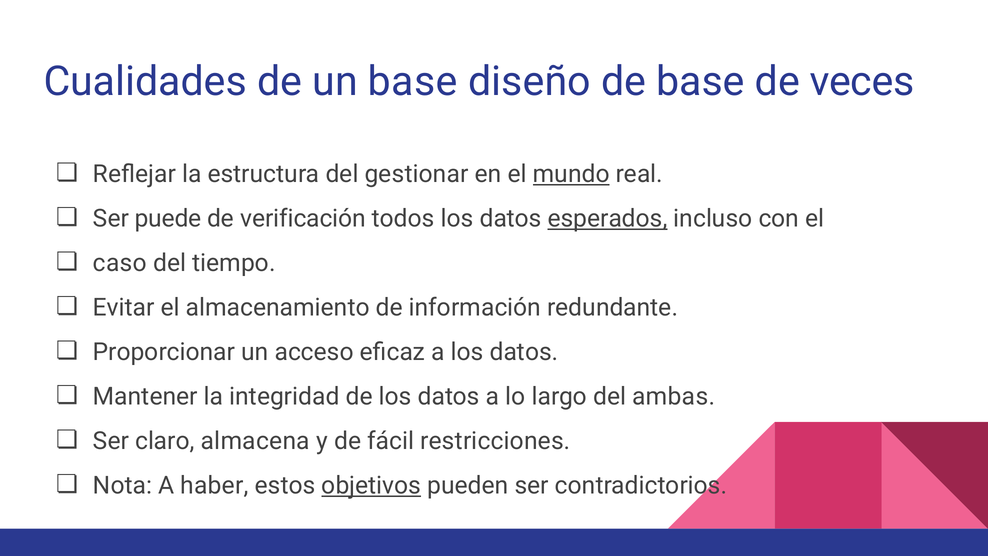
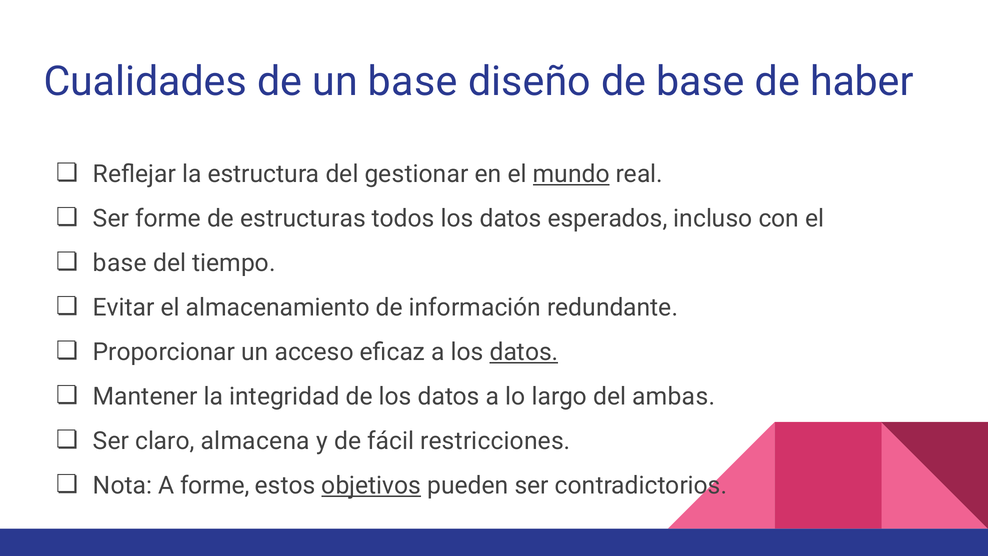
veces: veces -> haber (862, 82)
Ser puede: puede -> forme (168, 219)
verificación: verificación -> estructuras (303, 219)
esperados underline: present -> none (608, 219)
caso: caso -> base (120, 263)
datos underline: none -> present (524, 352)
A haber: haber -> forme (215, 485)
